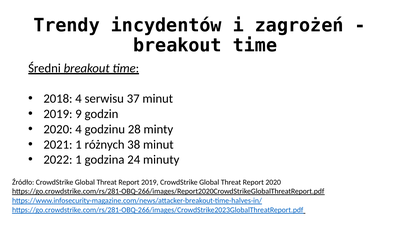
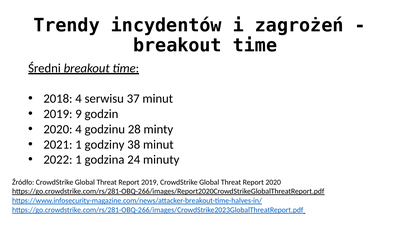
różnych: różnych -> godziny (105, 144)
